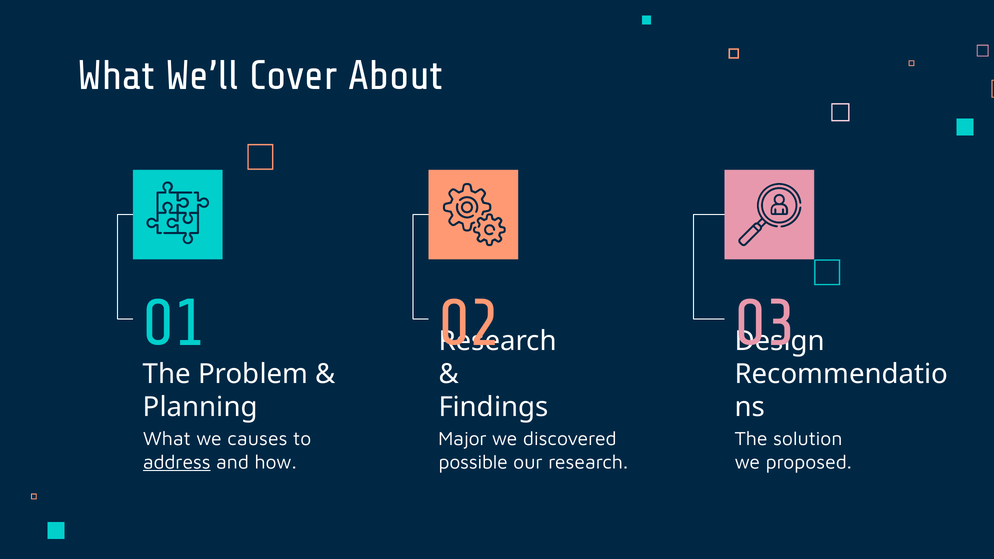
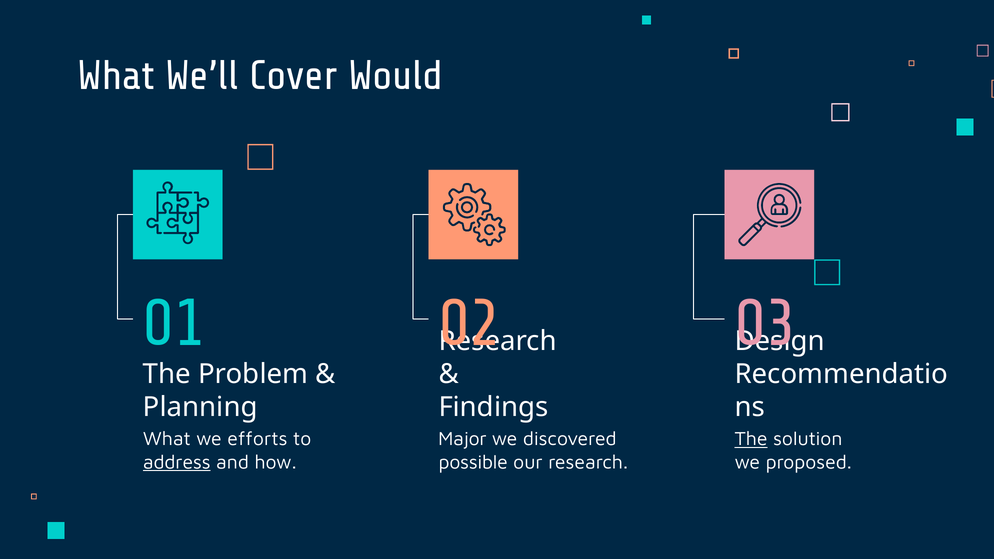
About: About -> Would (396, 76)
causes: causes -> efforts (257, 439)
The underline: none -> present (751, 439)
